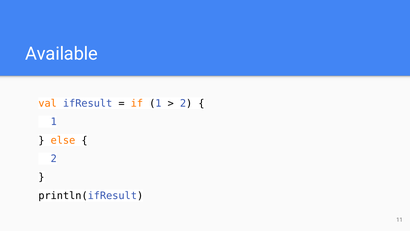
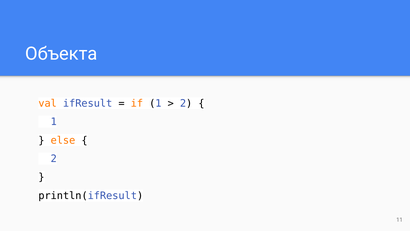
Available: Available -> Объекта (61, 54)
